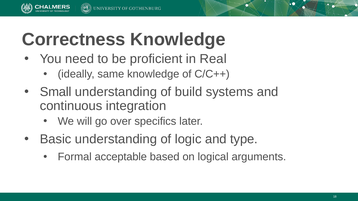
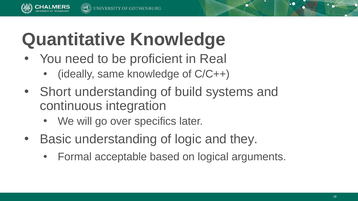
Correctness: Correctness -> Quantitative (74, 40)
Small: Small -> Short (56, 92)
type: type -> they (244, 139)
